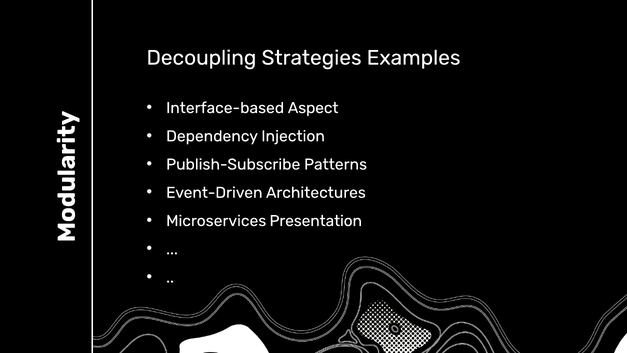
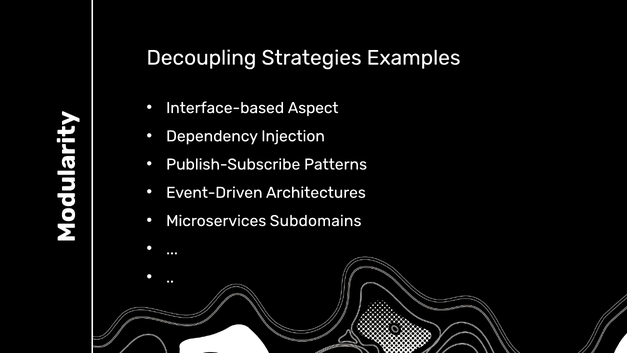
Presentation: Presentation -> Subdomains (316, 221)
